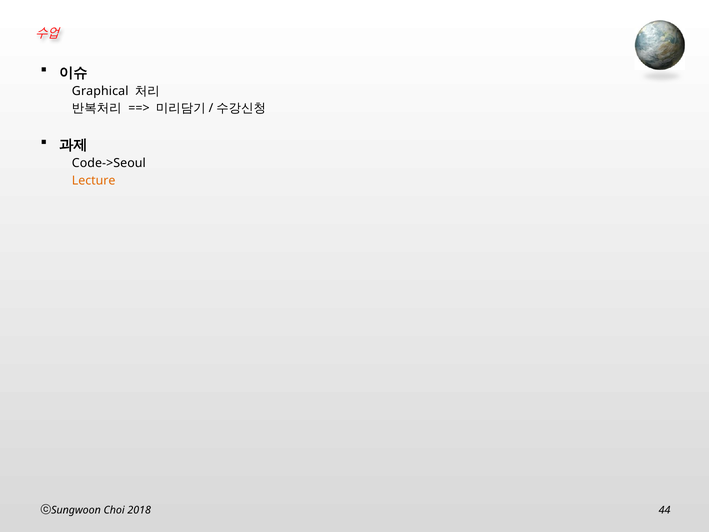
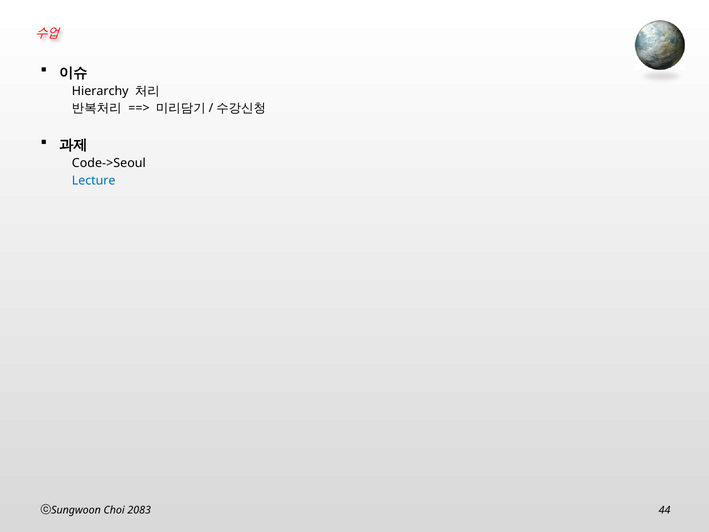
Graphical: Graphical -> Hierarchy (100, 91)
Lecture colour: orange -> blue (94, 180)
2018: 2018 -> 2083 (139, 510)
